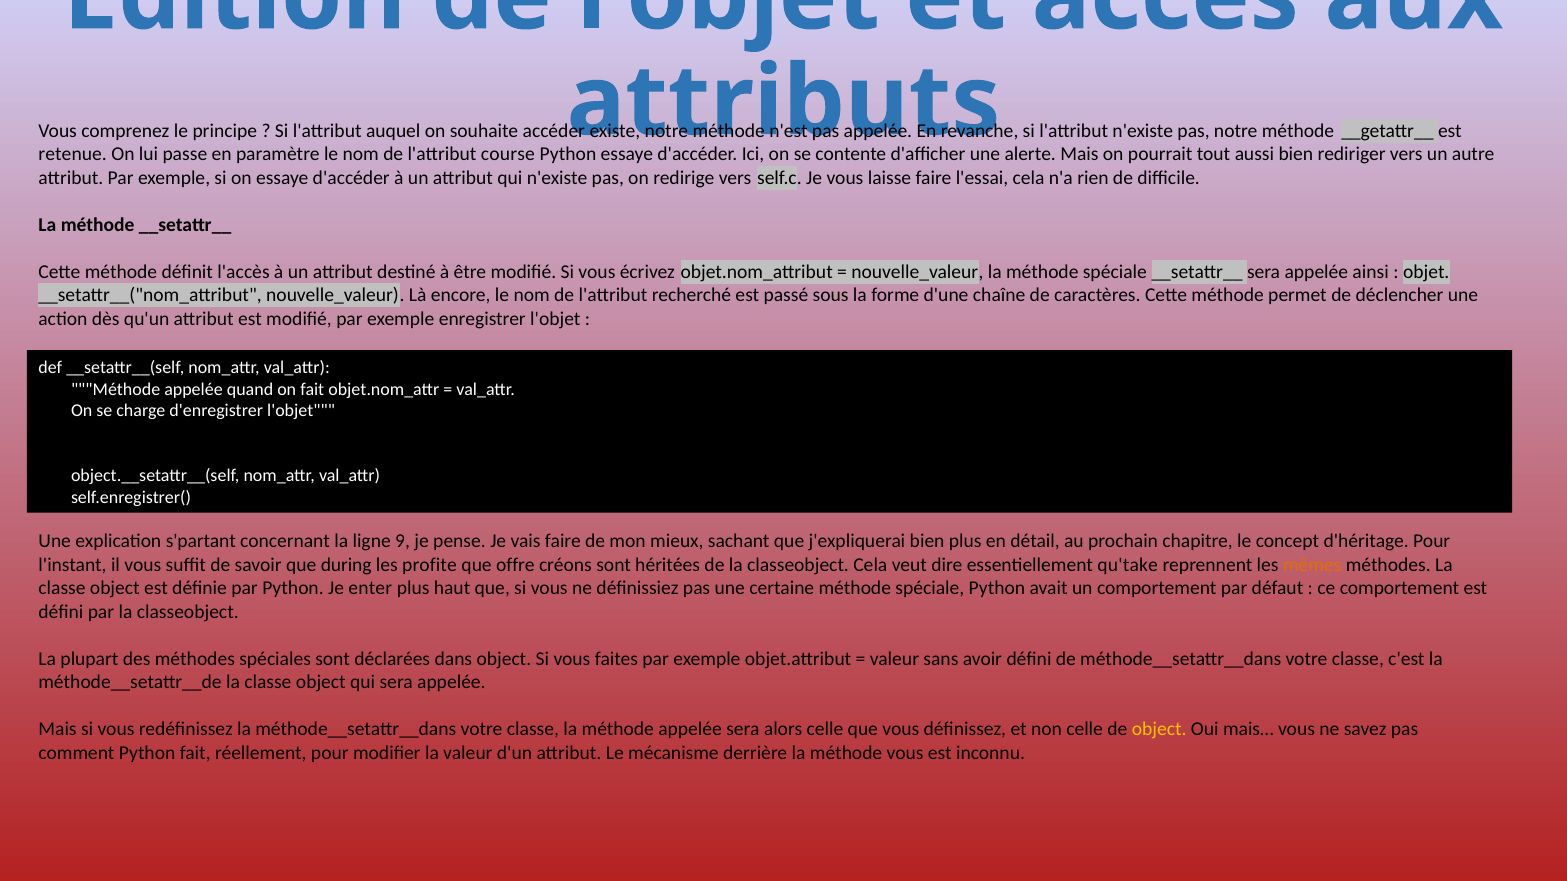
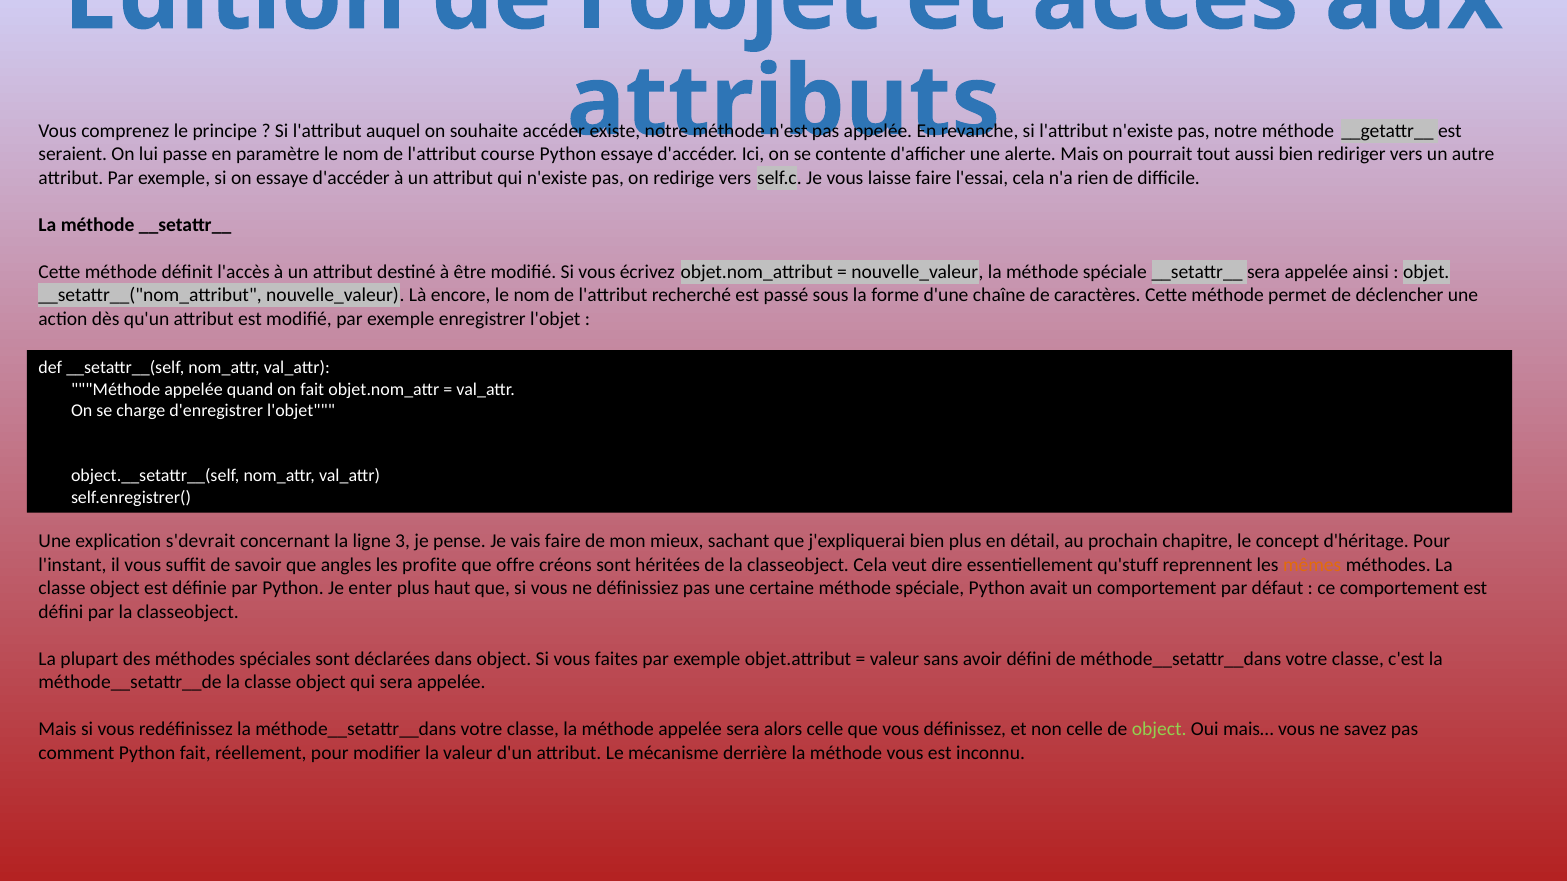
retenue: retenue -> seraient (73, 154)
s'partant: s'partant -> s'devrait (201, 541)
9: 9 -> 3 (403, 541)
during: during -> angles (346, 565)
qu'take: qu'take -> qu'stuff (1128, 565)
object colour: yellow -> light green (1159, 729)
